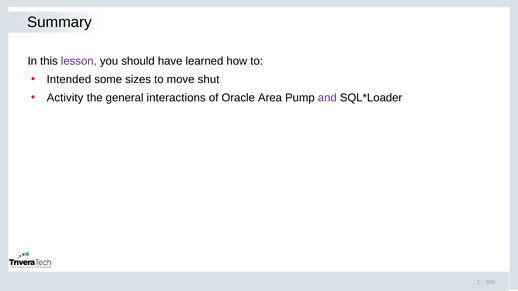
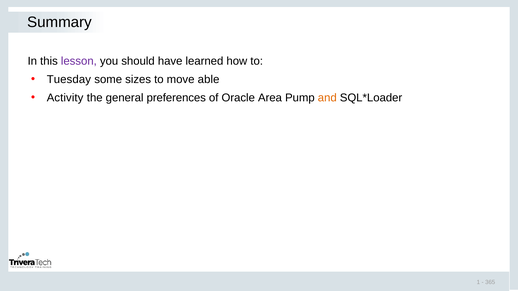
Intended: Intended -> Tuesday (69, 80)
shut: shut -> able (209, 80)
interactions: interactions -> preferences (176, 98)
and colour: purple -> orange (327, 98)
